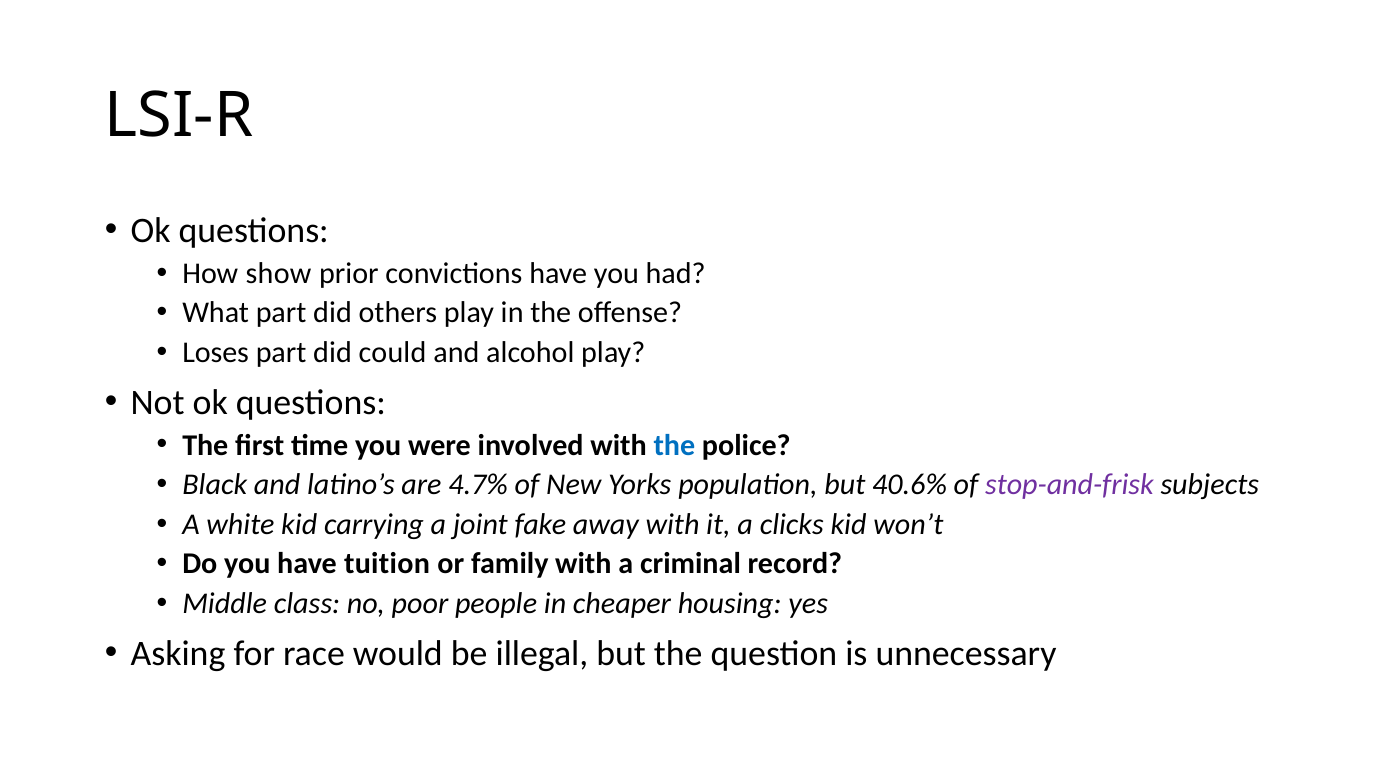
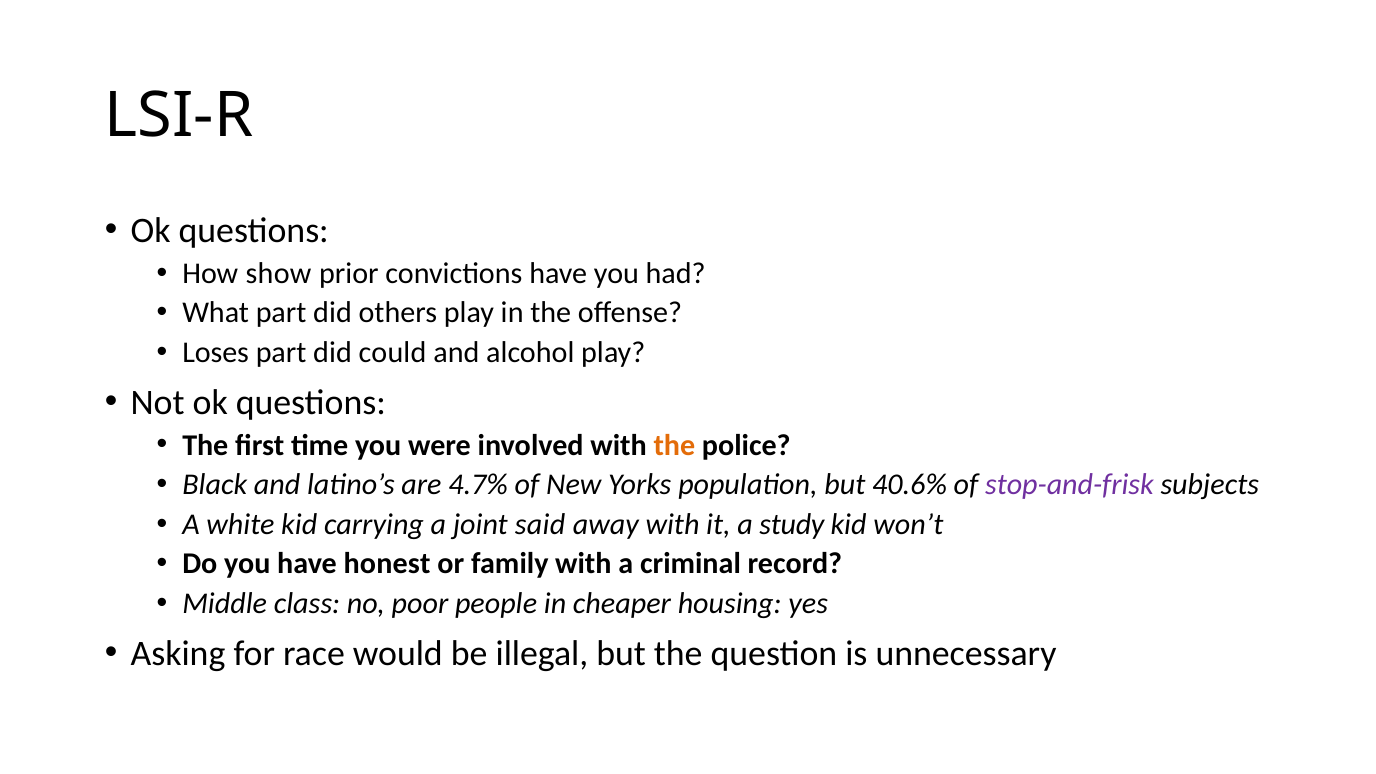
the colour: blue -> orange (674, 445)
fake: fake -> said (540, 524)
clicks: clicks -> study (792, 524)
tuition: tuition -> honest (387, 564)
